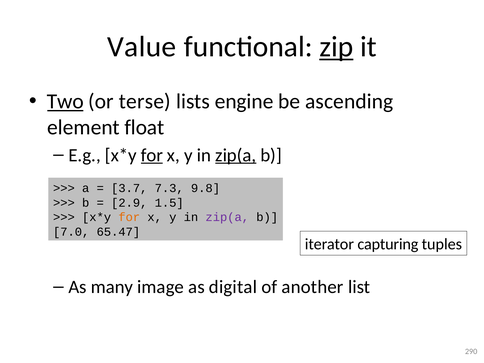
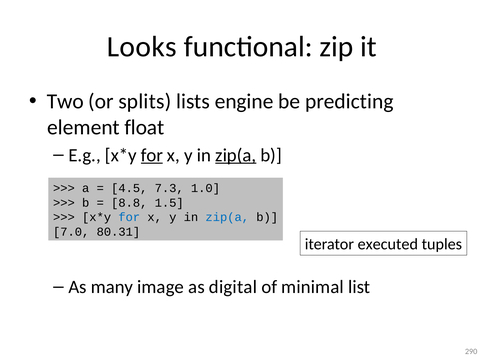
Value: Value -> Looks (142, 47)
zip underline: present -> none (336, 47)
Two underline: present -> none (65, 102)
terse: terse -> splits (145, 102)
ascending: ascending -> predicting (349, 102)
3.7: 3.7 -> 4.5 (129, 188)
9.8: 9.8 -> 1.0 (205, 188)
2.9: 2.9 -> 8.8 (129, 203)
for colour: orange -> blue (129, 217)
zip(a colour: purple -> blue (227, 217)
65.47: 65.47 -> 80.31 (118, 232)
capturing: capturing -> executed (388, 244)
another: another -> minimal (313, 287)
